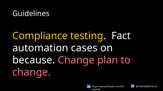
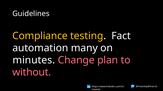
cases: cases -> many (84, 48)
because: because -> minutes (34, 61)
change: change -> without (32, 73)
